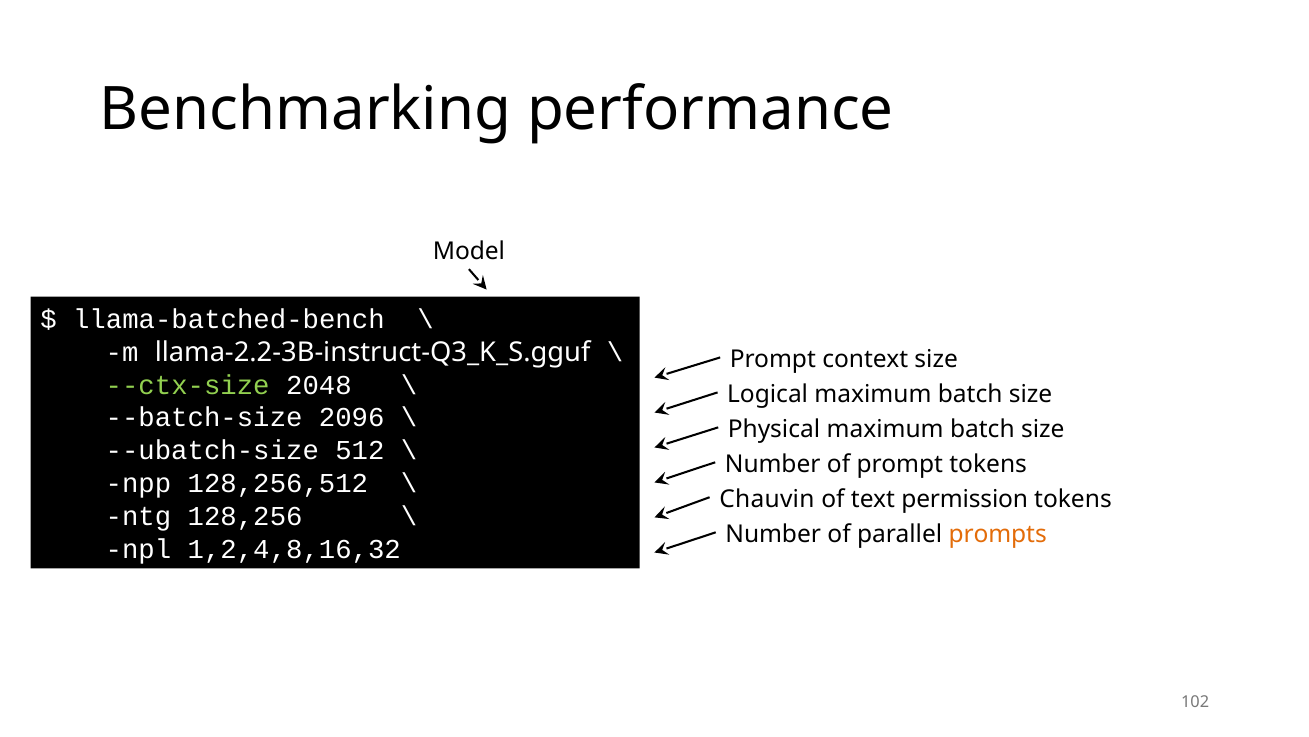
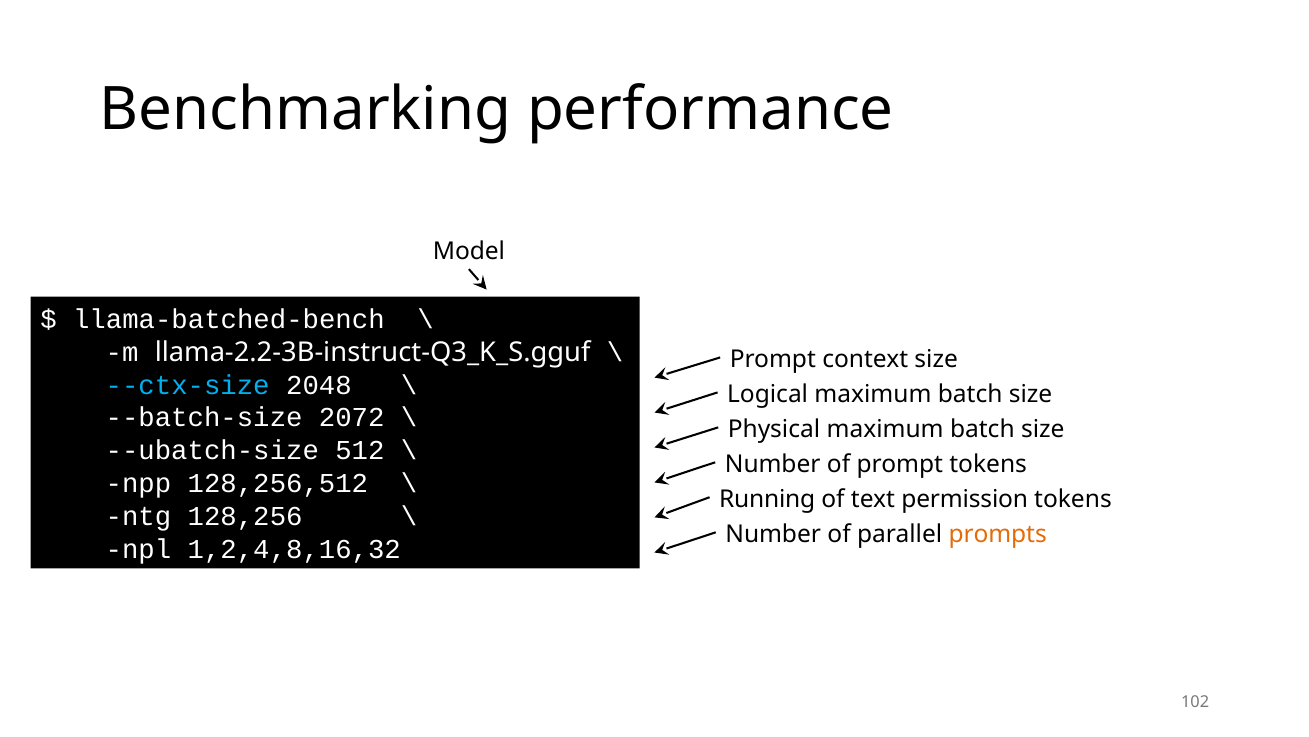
--ctx-size colour: light green -> light blue (188, 385)
2096: 2096 -> 2072 (352, 418)
Chauvin: Chauvin -> Running (767, 498)
